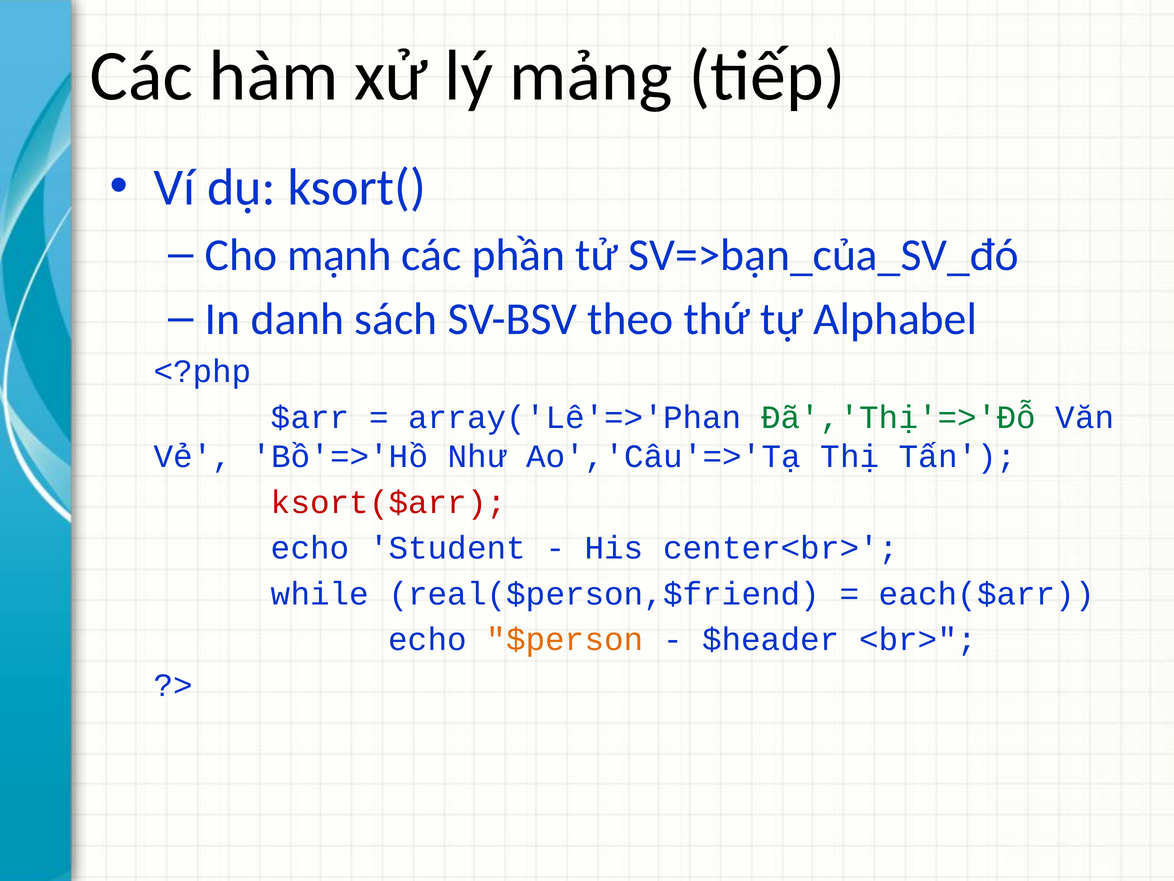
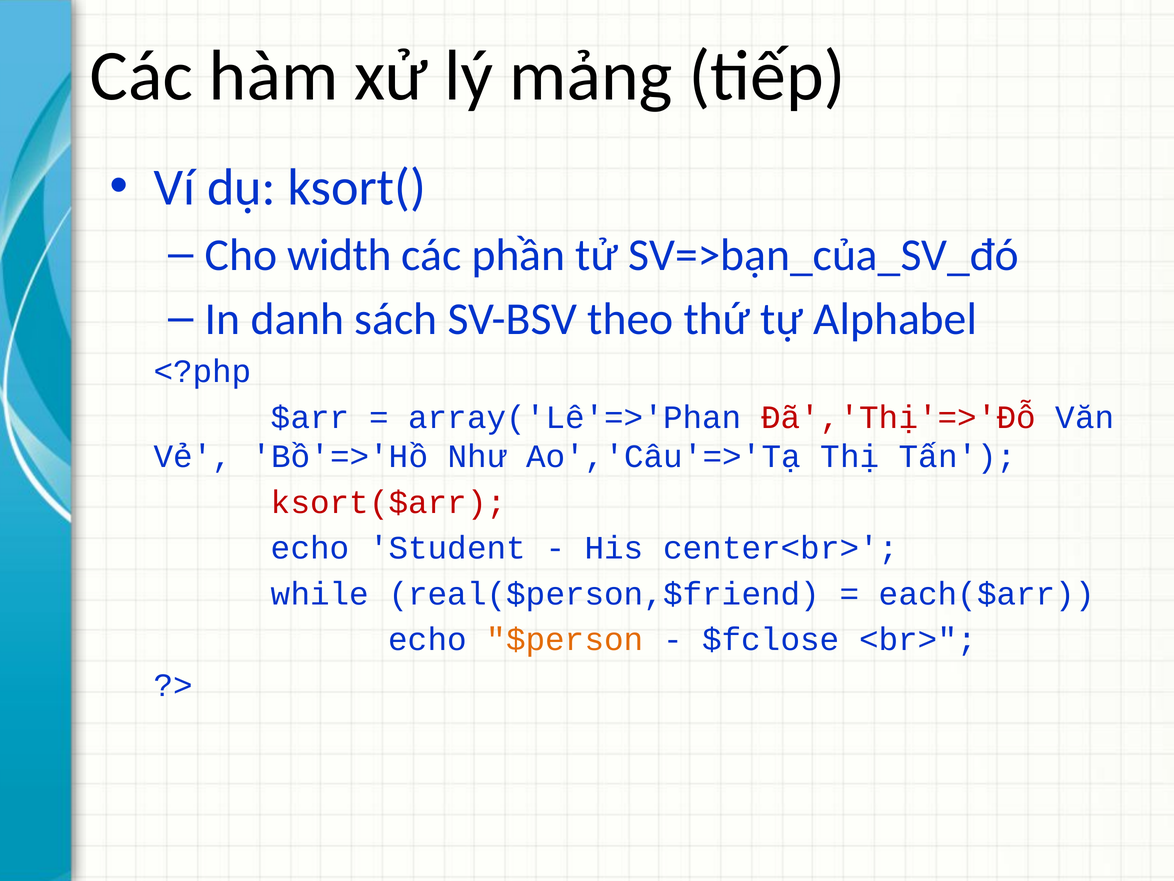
mạnh: mạnh -> width (339, 255)
Đã','Thị'=>'Đỗ colour: green -> red (899, 417)
$header: $header -> $fclose (771, 639)
